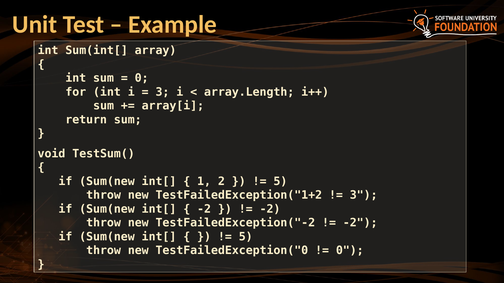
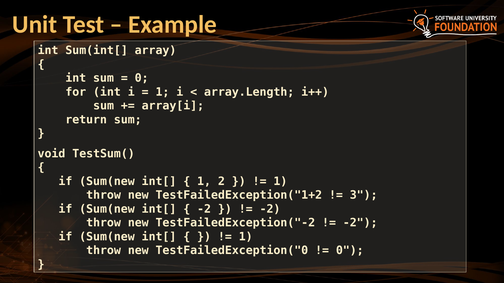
3: 3 -> 1 (162, 92)
5: 5 -> 1 (280, 182)
5: 5 -> 1 (246, 237)
